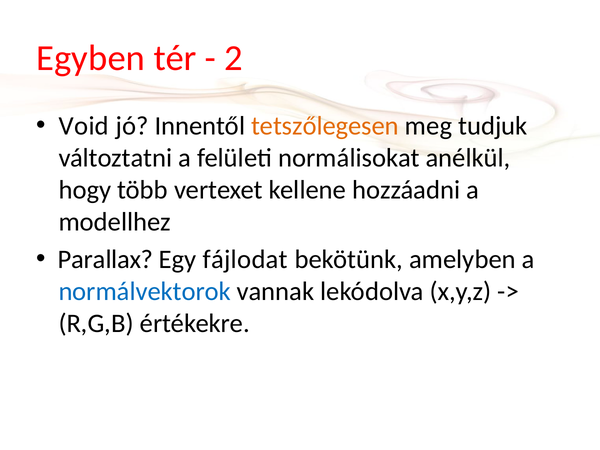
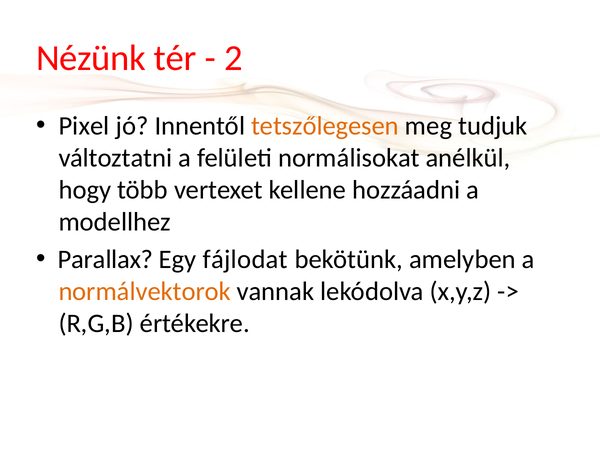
Egyben: Egyben -> Nézünk (91, 58)
Void: Void -> Pixel (84, 126)
normálvektorok colour: blue -> orange (145, 291)
